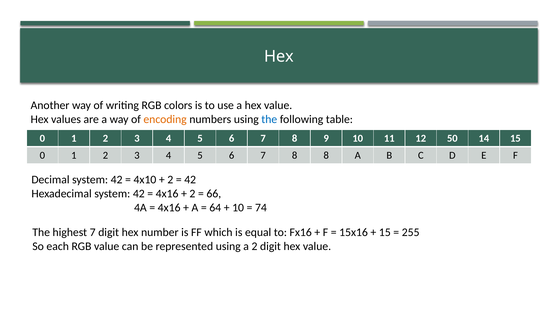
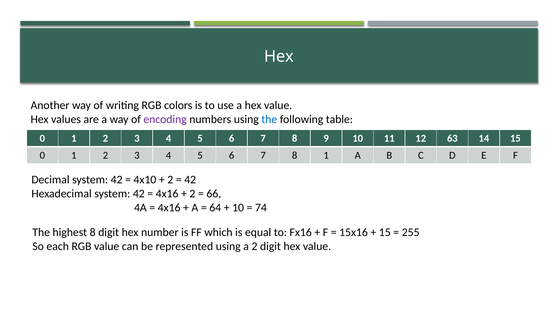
encoding colour: orange -> purple (165, 119)
50: 50 -> 63 (452, 138)
8 8: 8 -> 1 (326, 155)
highest 7: 7 -> 8 (93, 232)
